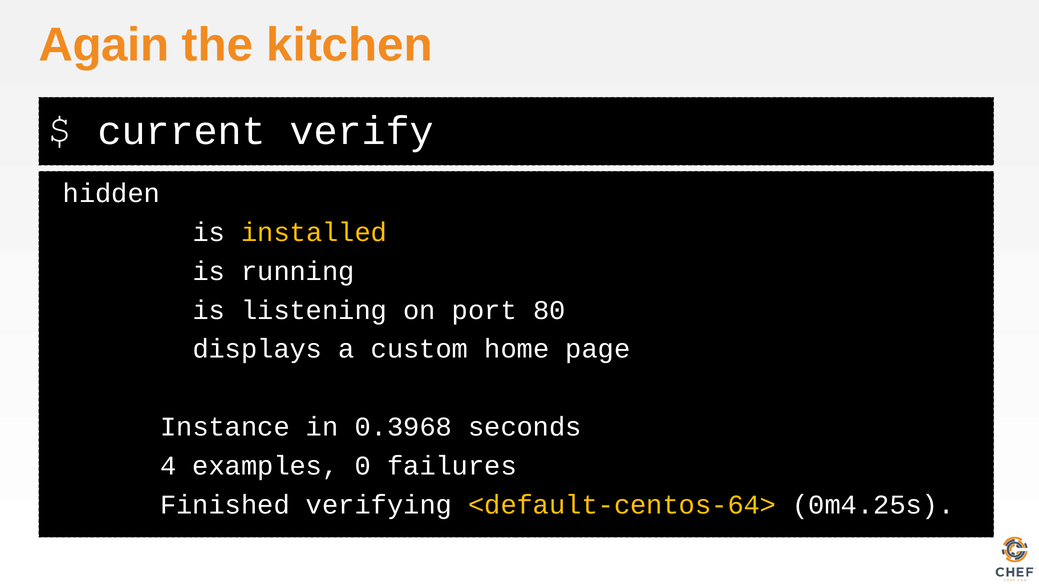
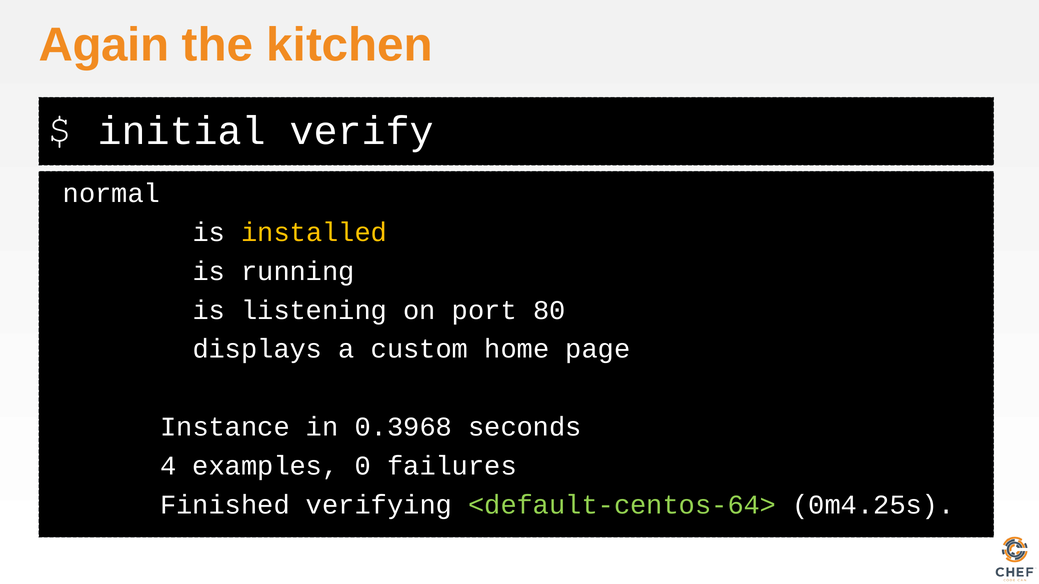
current: current -> initial (182, 131)
hidden: hidden -> normal (112, 193)
<default-centos-64> colour: yellow -> light green (622, 505)
